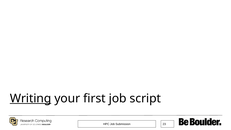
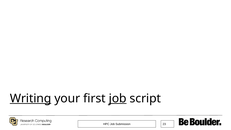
job underline: none -> present (118, 98)
